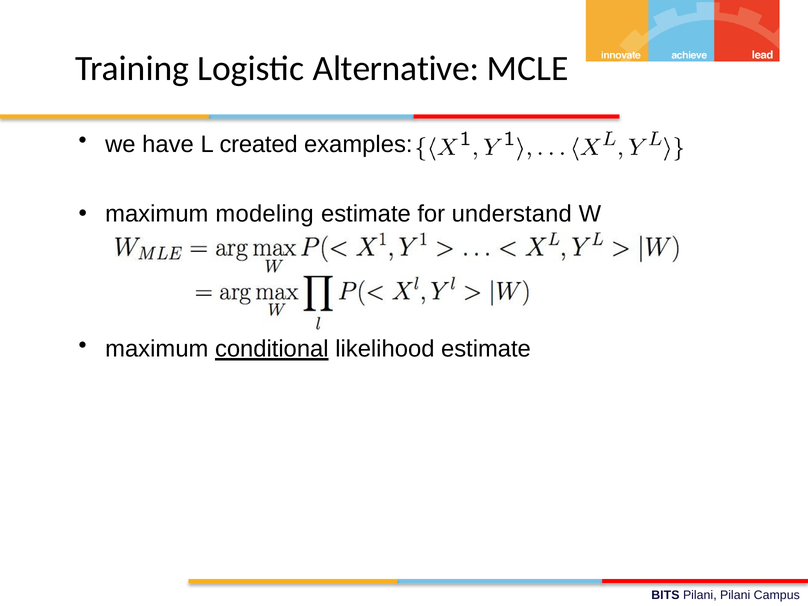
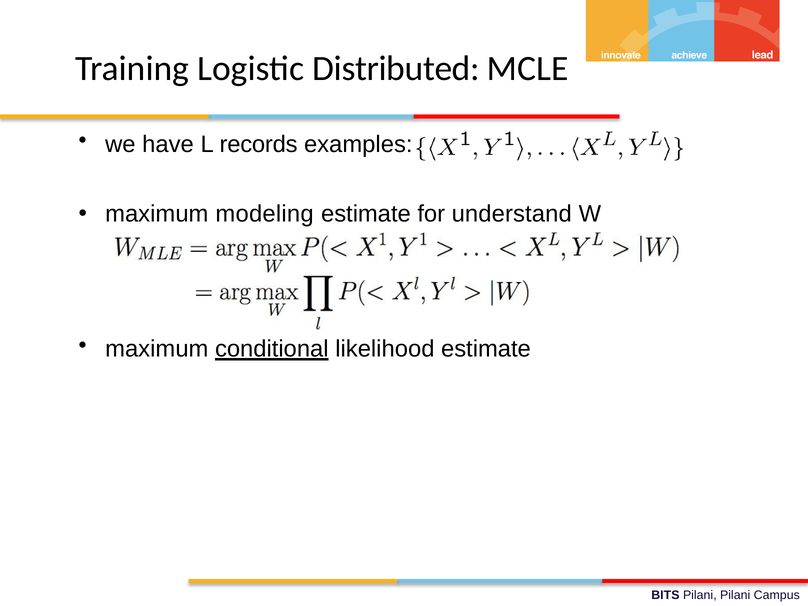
Alternative: Alternative -> Distributed (396, 68)
created: created -> records (259, 144)
